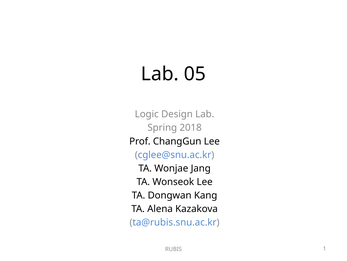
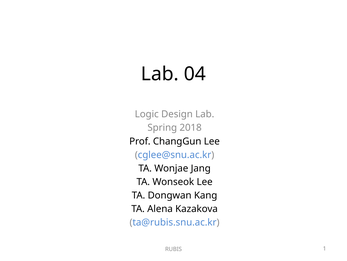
05: 05 -> 04 (195, 74)
